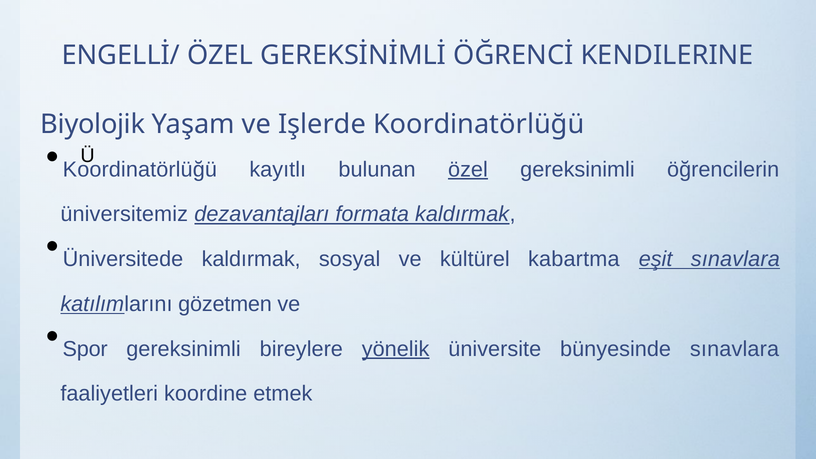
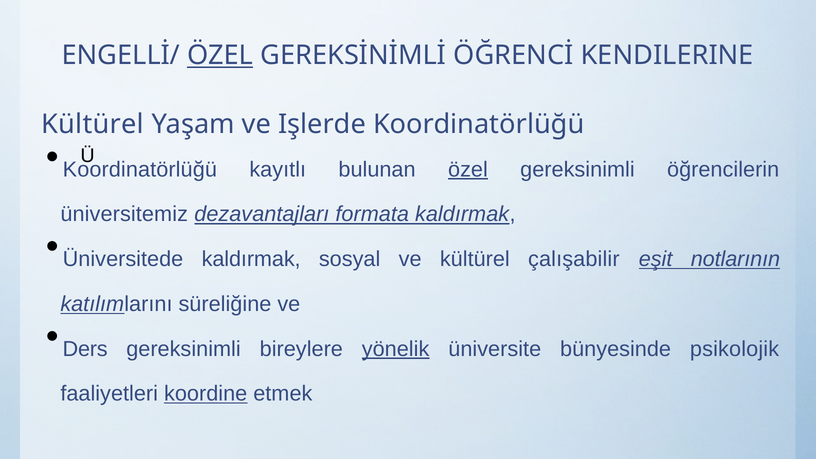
ÖZEL underline: none -> present (220, 55)
Biyolojik: Biyolojik -> Kültürel (93, 124)
kabartma: kabartma -> çalışabilir (574, 259)
eşit sınavlara: sınavlara -> notlarının (735, 259)
gözetmen: gözetmen -> süreliğine (225, 304)
Spor: Spor -> Ders (85, 349)
bünyesinde sınavlara: sınavlara -> psikolojik (735, 349)
koordine underline: none -> present (206, 394)
